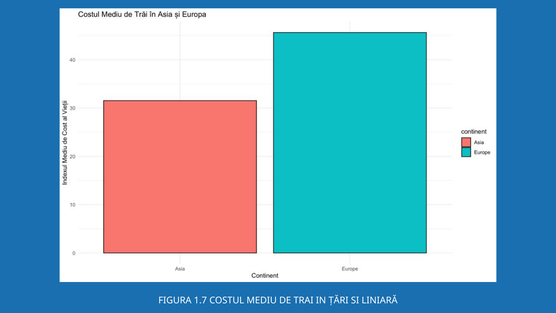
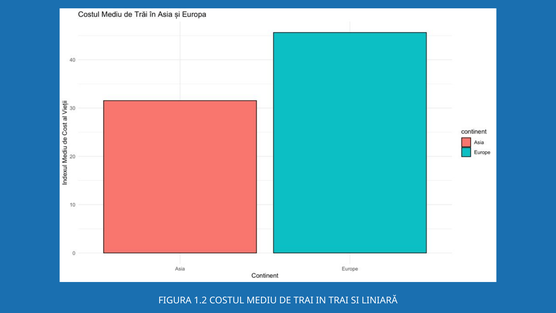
1.7: 1.7 -> 1.2 (200, 300)
IN ȚĂRI: ȚĂRI -> TRAI (339, 300)
